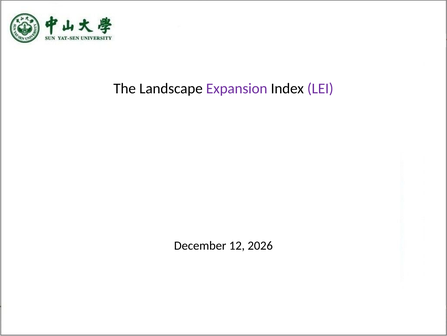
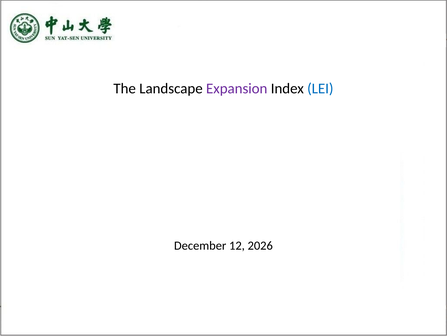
LEI colour: purple -> blue (320, 88)
